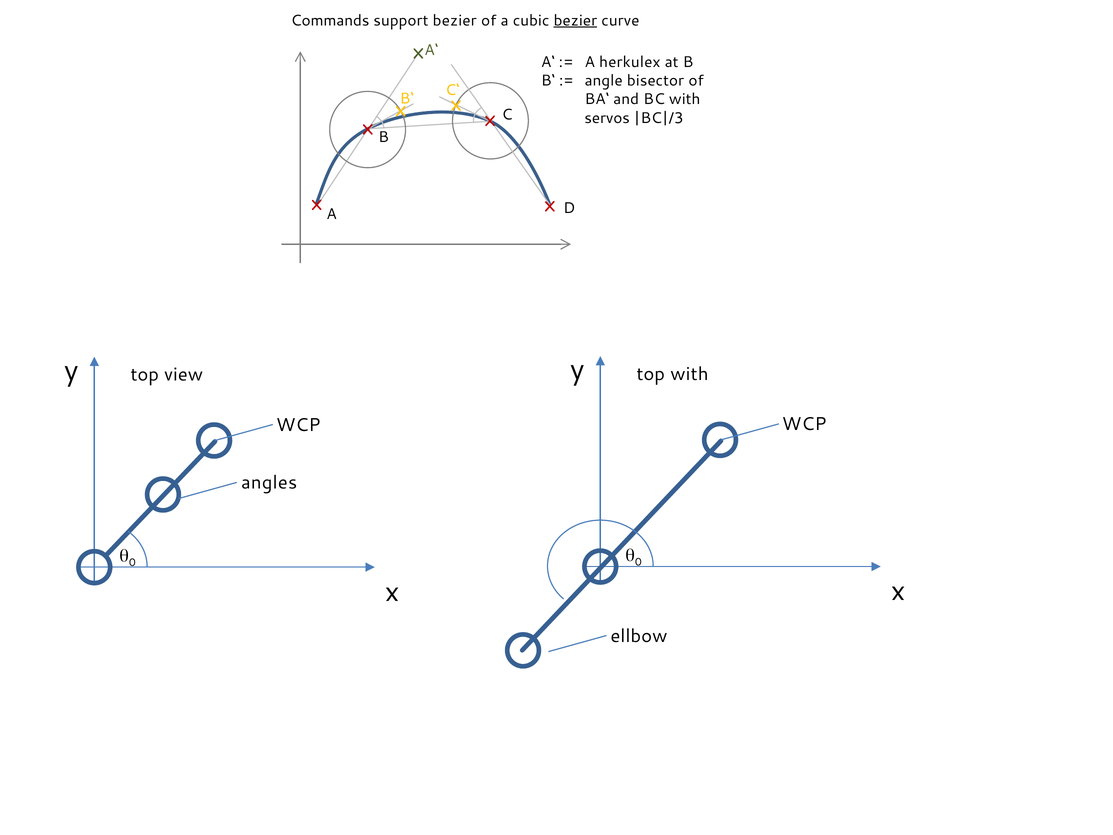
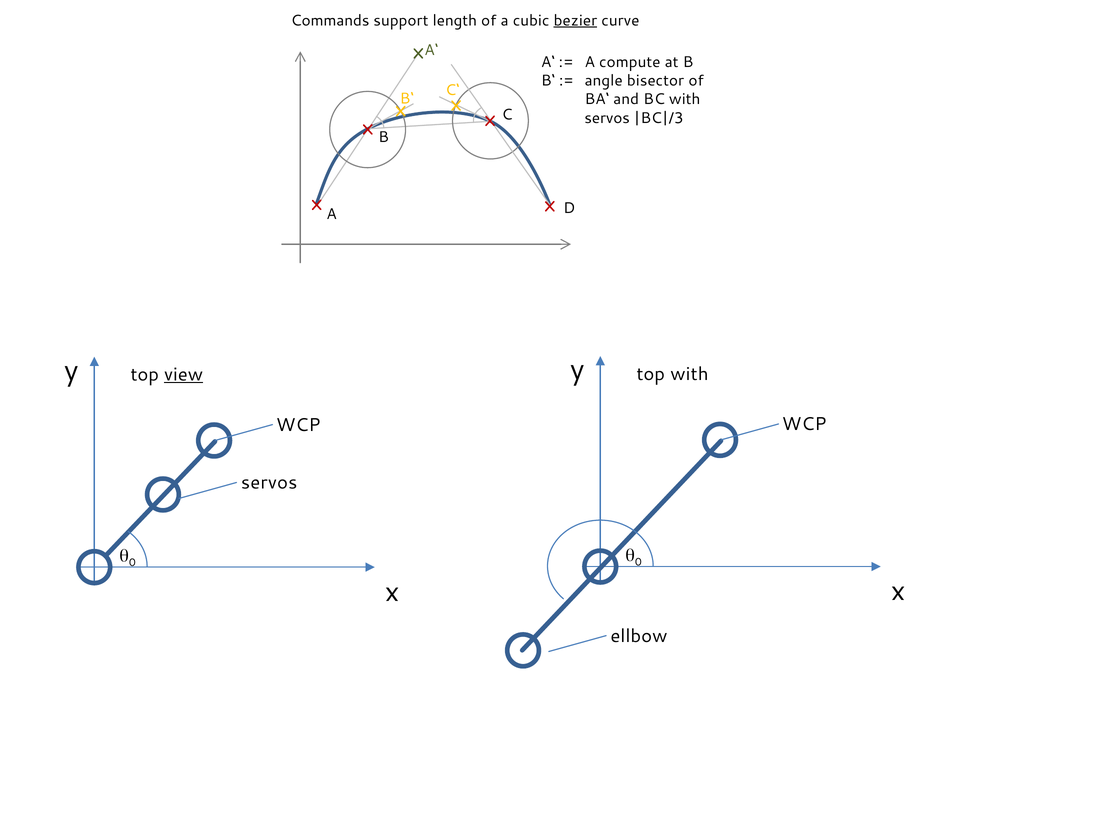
support bezier: bezier -> length (455, 20)
herkulex: herkulex -> compute (630, 62)
view underline: none -> present (184, 374)
angles: angles -> servos (269, 483)
